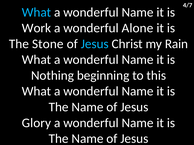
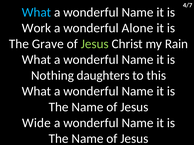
Stone: Stone -> Grave (48, 44)
Jesus colour: light blue -> light green (95, 44)
beginning: beginning -> daughters (103, 76)
Glory: Glory -> Wide (36, 123)
